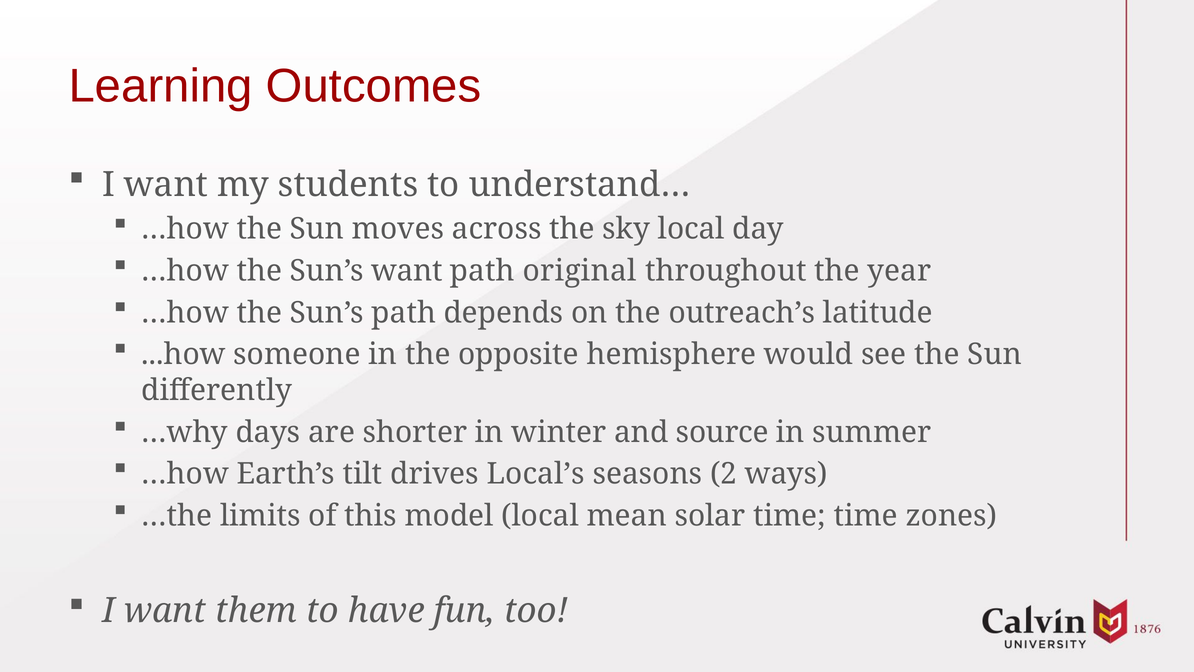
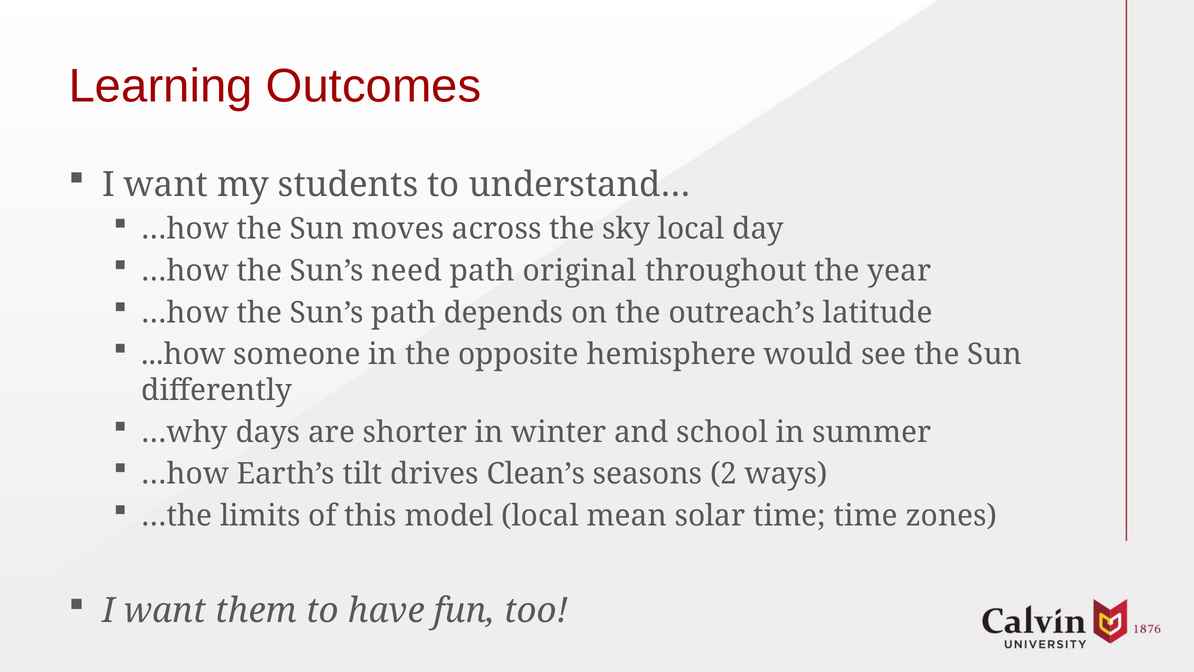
Sun’s want: want -> need (407, 271)
source: source -> school (722, 432)
Local’s: Local’s -> Clean’s (536, 474)
